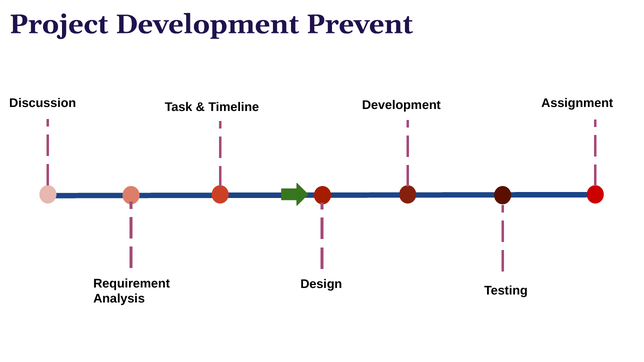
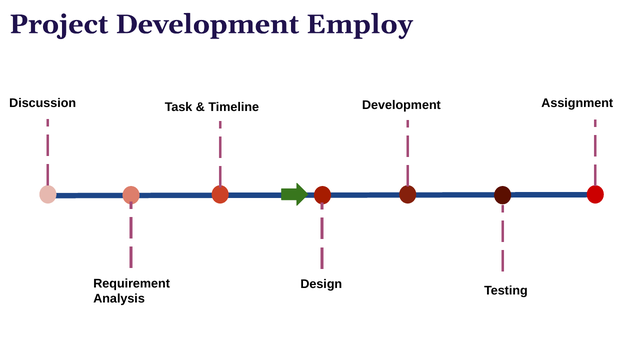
Prevent: Prevent -> Employ (360, 24)
